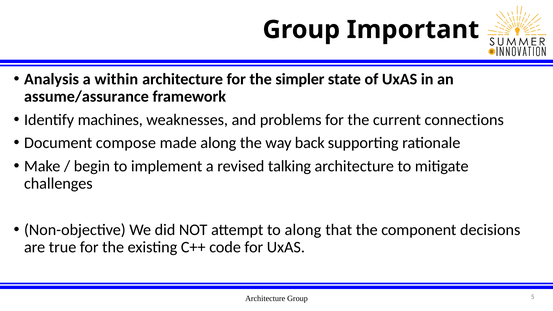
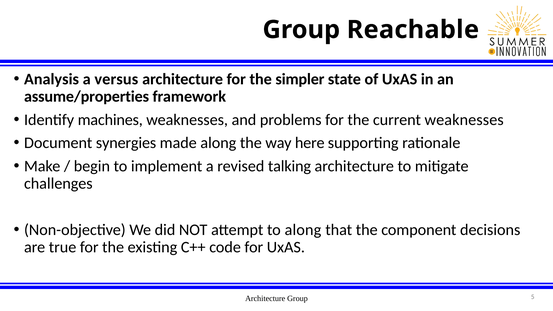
Important: Important -> Reachable (413, 30)
within: within -> versus (116, 79)
assume/assurance: assume/assurance -> assume/properties (87, 97)
current connections: connections -> weaknesses (464, 120)
compose: compose -> synergies (126, 143)
back: back -> here (310, 143)
